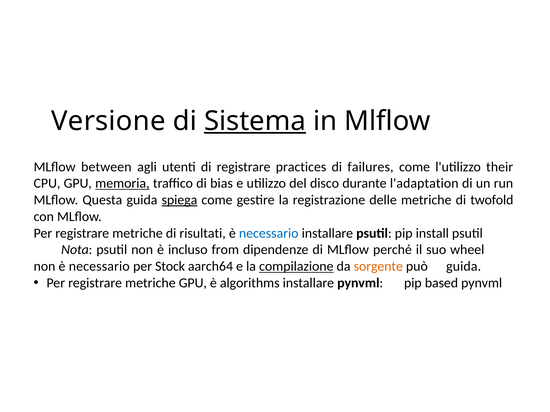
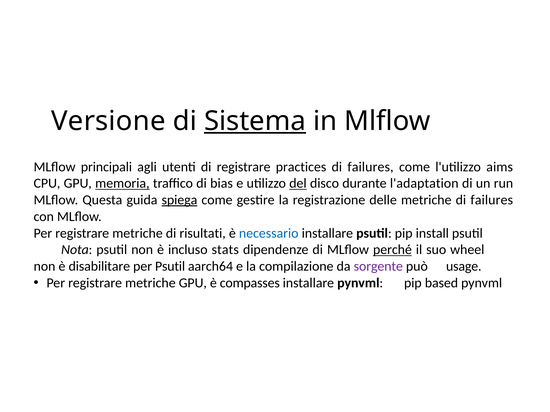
between: between -> principali (106, 167)
their: their -> aims (500, 167)
del underline: none -> present (298, 184)
metriche di twofold: twofold -> failures (492, 200)
from: from -> stats (225, 250)
perché underline: none -> present (392, 250)
non è necessario: necessario -> disabilitare (99, 267)
per Stock: Stock -> Psutil (170, 267)
compilazione underline: present -> none (296, 267)
sorgente colour: orange -> purple (378, 267)
può guida: guida -> usage (464, 267)
algorithms: algorithms -> compasses (250, 283)
